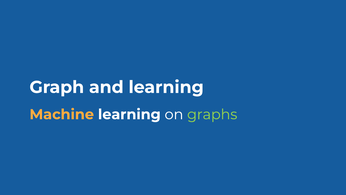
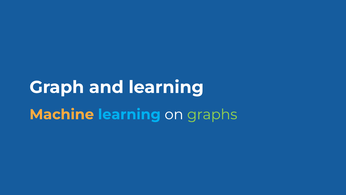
learning colour: white -> light blue (129, 114)
